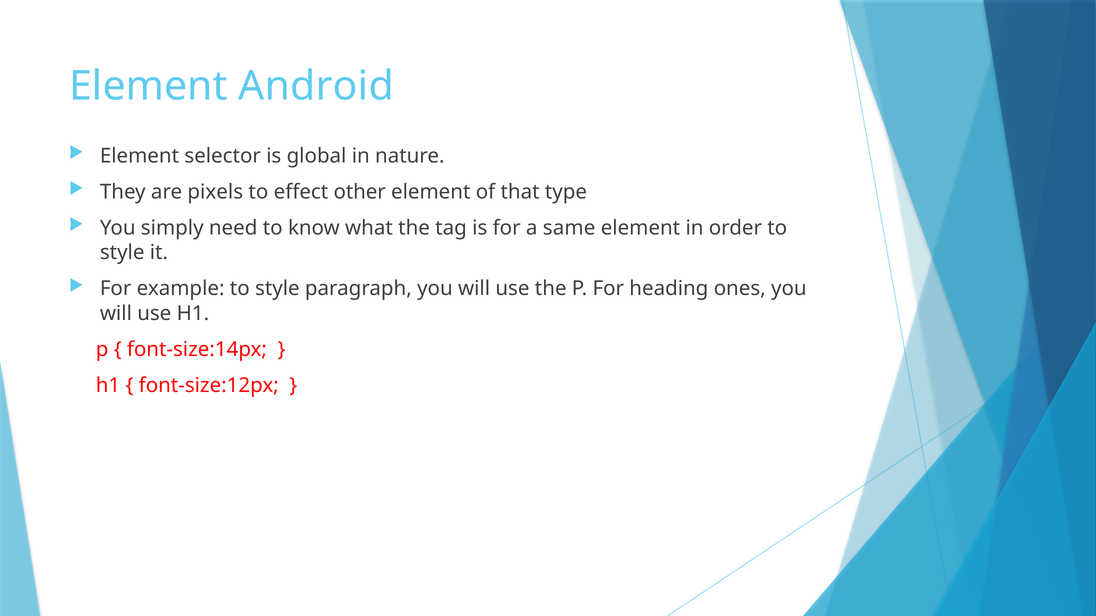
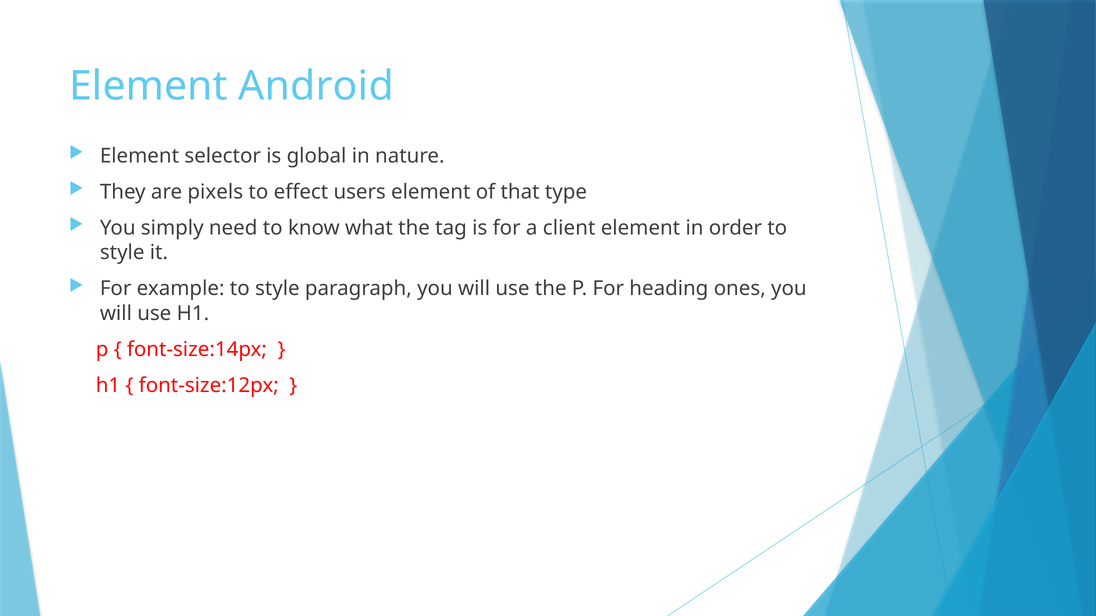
other: other -> users (360, 192)
same: same -> client (569, 228)
